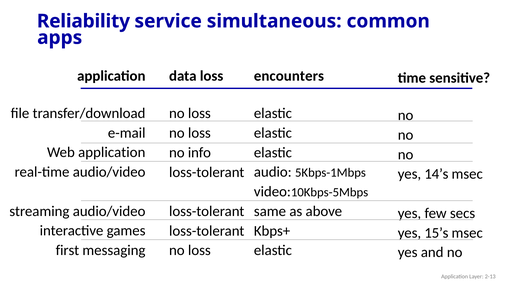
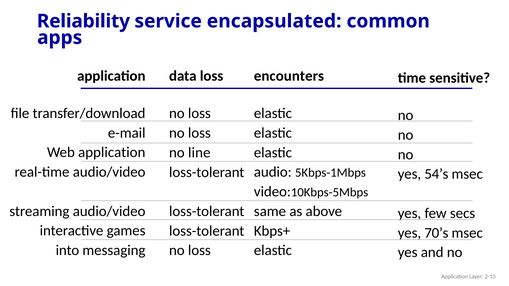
simultaneous: simultaneous -> encapsulated (274, 21)
info: info -> line (199, 153)
14’s: 14’s -> 54’s (436, 174)
15’s: 15’s -> 70’s (436, 233)
first: first -> into (67, 251)
